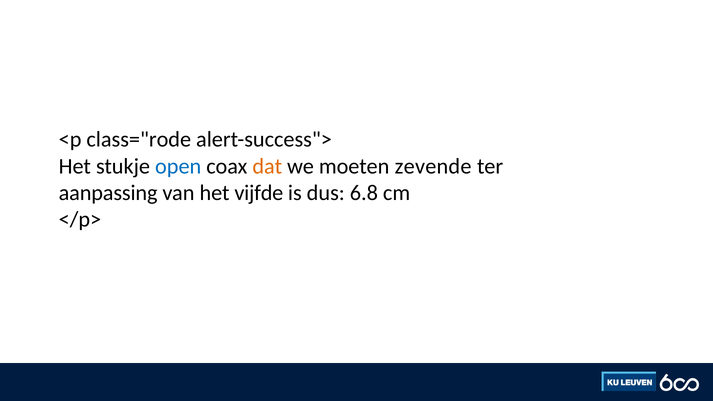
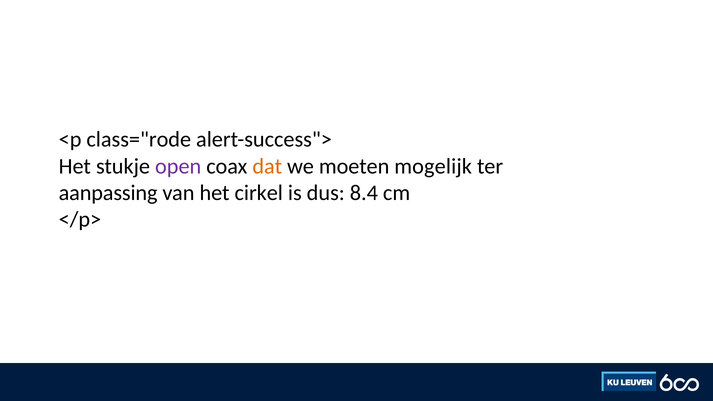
open colour: blue -> purple (178, 166)
zevende: zevende -> mogelijk (433, 166)
vijfde: vijfde -> cirkel (259, 193)
6.8: 6.8 -> 8.4 (364, 193)
